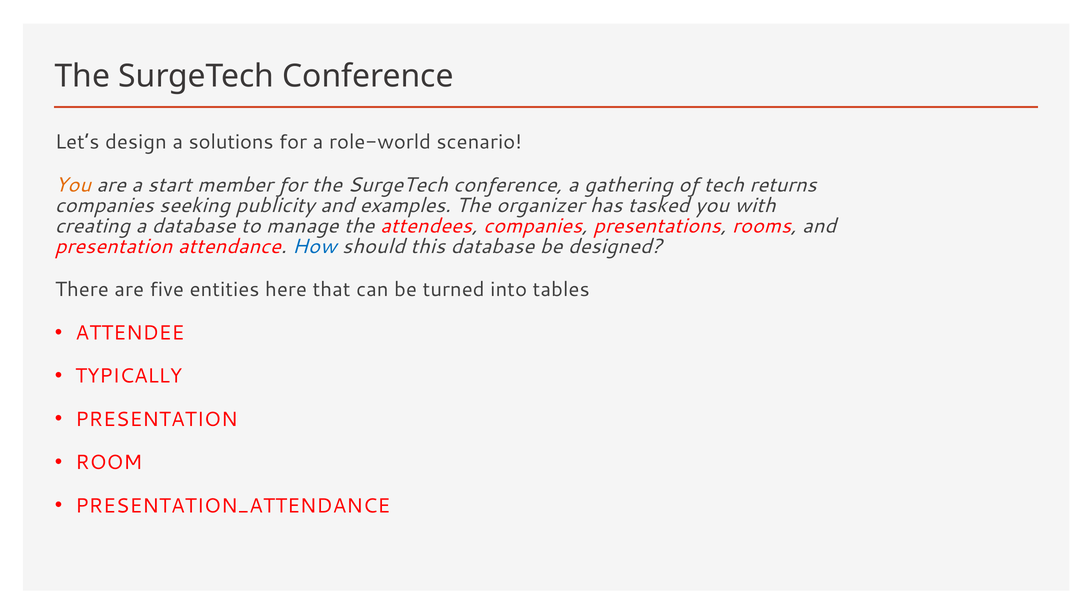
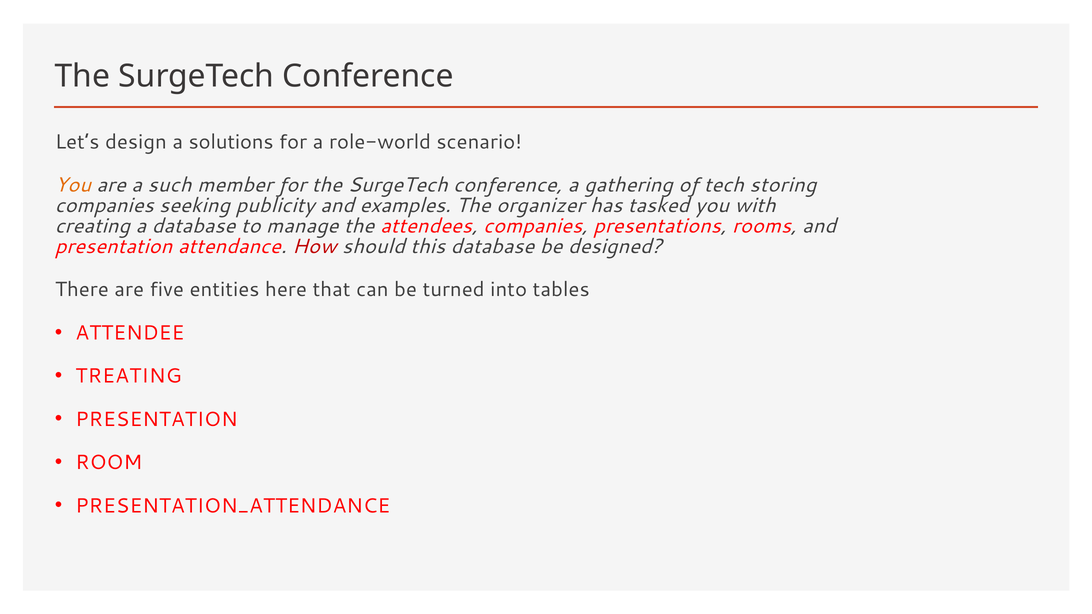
start: start -> such (170, 185)
returns: returns -> storing (783, 185)
How colour: blue -> red (314, 247)
TYPICALLY: TYPICALLY -> TREATING (129, 376)
